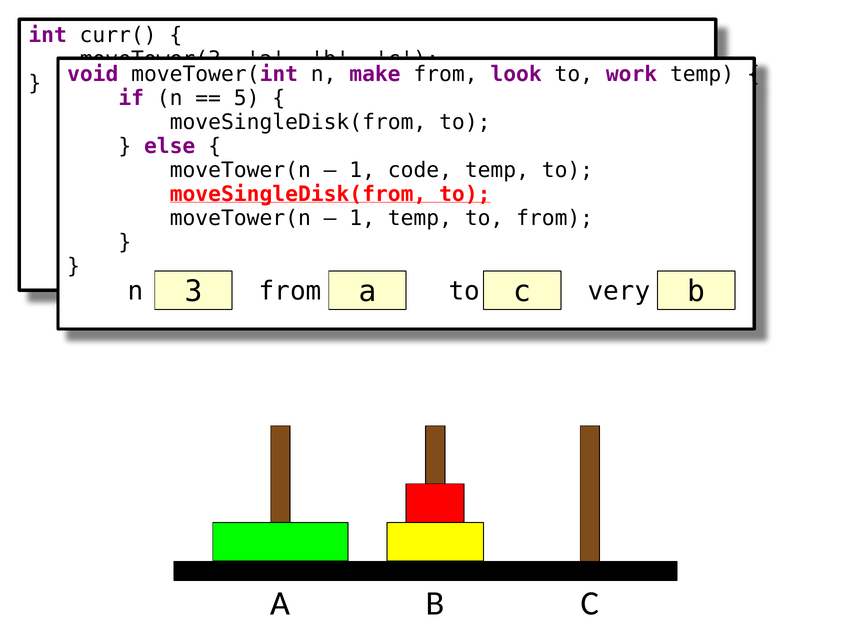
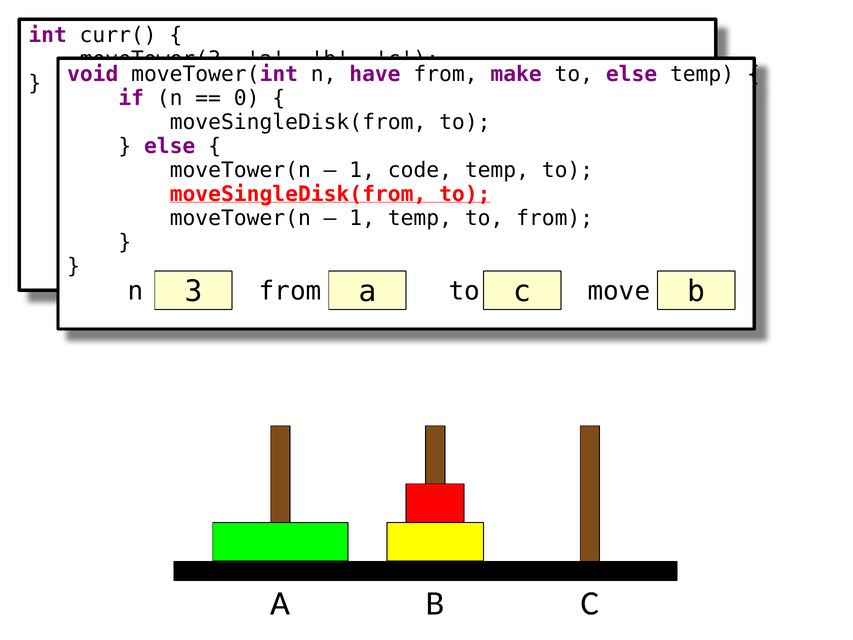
make: make -> have (375, 74)
look: look -> make (516, 74)
to work: work -> else (632, 74)
5: 5 -> 0 (247, 98)
very: very -> move (619, 291)
